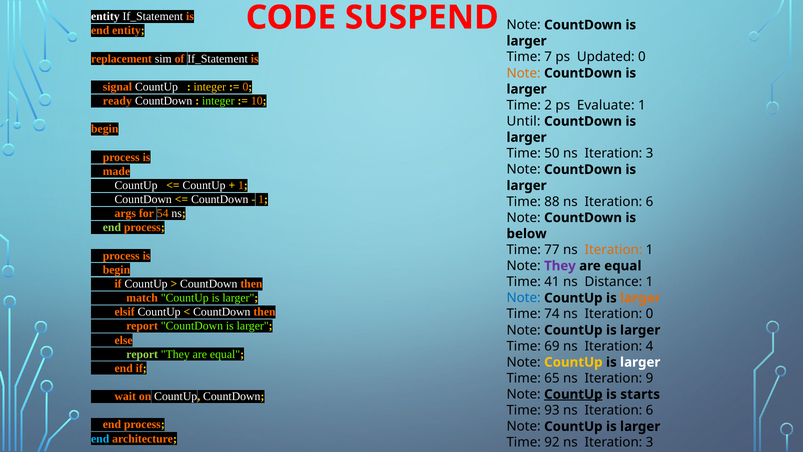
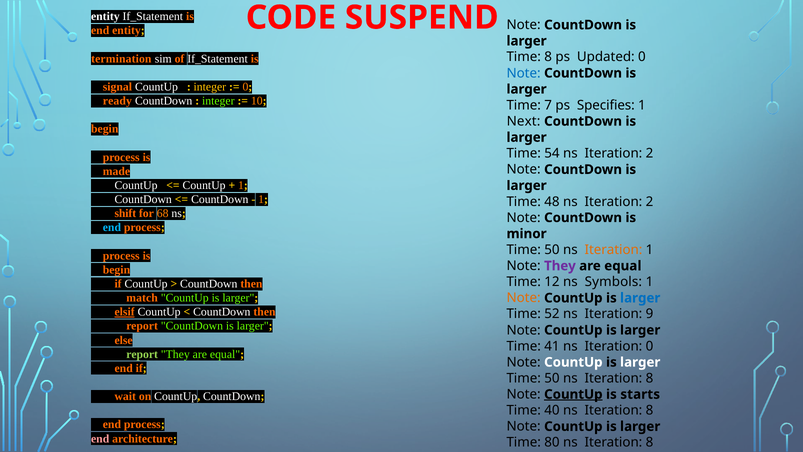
Time 7: 7 -> 8 (548, 57)
replacement: replacement -> termination (121, 59)
Note colour: orange -> blue (524, 73)
2: 2 -> 7 (548, 105)
Evaluate: Evaluate -> Specifies (606, 105)
Until: Until -> Next (524, 121)
50: 50 -> 54 (552, 153)
3: 3 -> 2 (650, 153)
88: 88 -> 48 (552, 201)
6: 6 -> 2 (650, 201)
args: args -> shift (125, 213)
54: 54 -> 68 (163, 213)
end colour: light green -> light blue (112, 227)
below: below -> minor (527, 234)
77: 77 -> 50 (552, 250)
41: 41 -> 12 (552, 282)
Distance: Distance -> Symbols (613, 282)
Note colour: blue -> orange (524, 298)
larger colour: orange -> blue (640, 298)
elsif underline: none -> present (125, 312)
74: 74 -> 52 (552, 314)
Iteration 0: 0 -> 9 (650, 314)
69: 69 -> 41 (552, 346)
Iteration 4: 4 -> 0 (650, 346)
CountUp colour: yellow -> white (573, 362)
65: 65 -> 50 (552, 378)
9: 9 -> 8 (650, 378)
93: 93 -> 40 (552, 410)
6: 6 -> 8 (650, 410)
end colour: light blue -> pink (100, 438)
92: 92 -> 80 (552, 442)
3: 3 -> 8 (650, 442)
